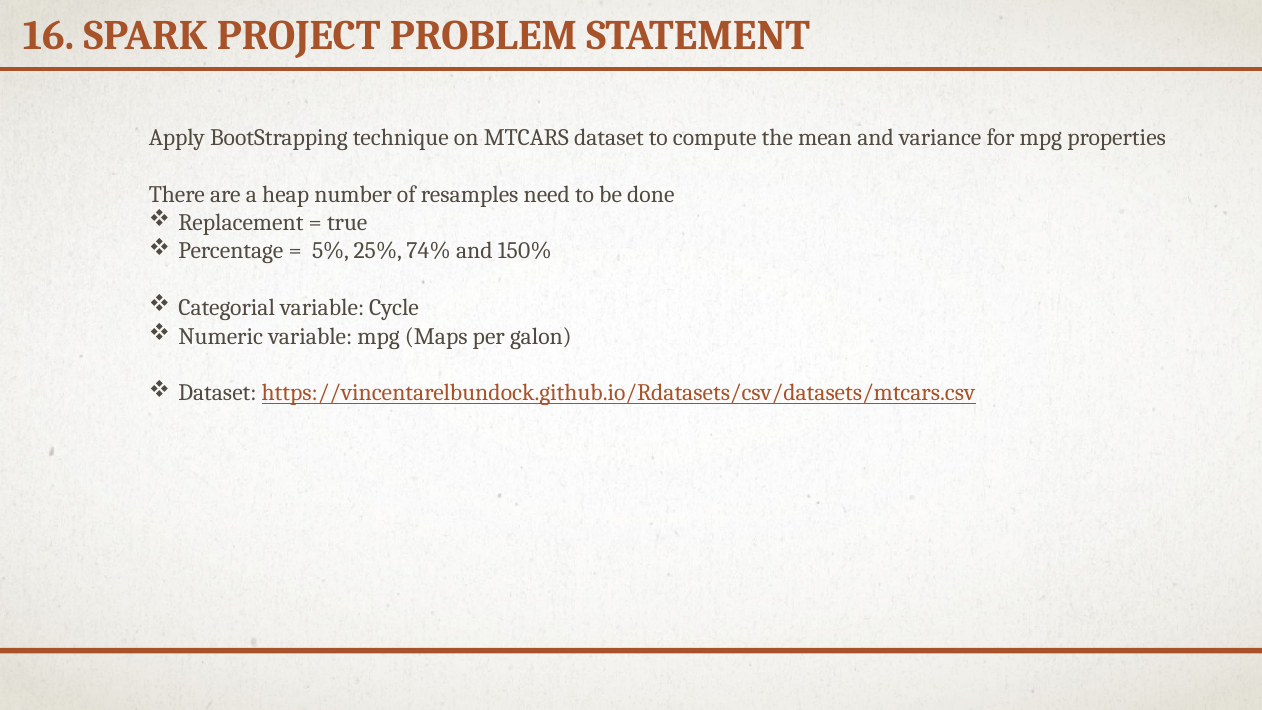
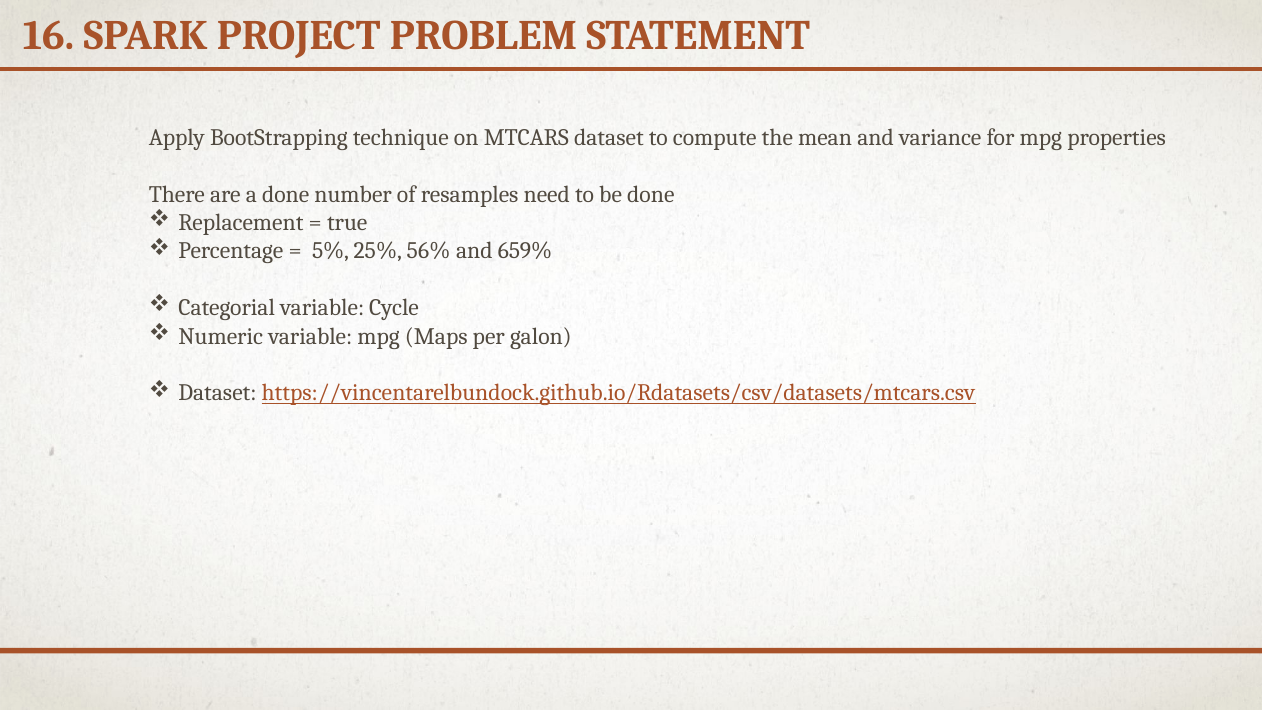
a heap: heap -> done (286, 194)
74%: 74% -> 56% (428, 251)
150%: 150% -> 659% (525, 251)
